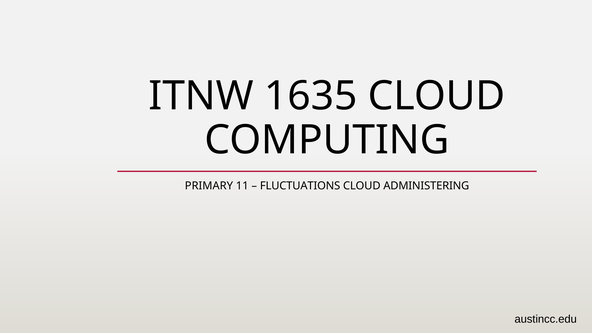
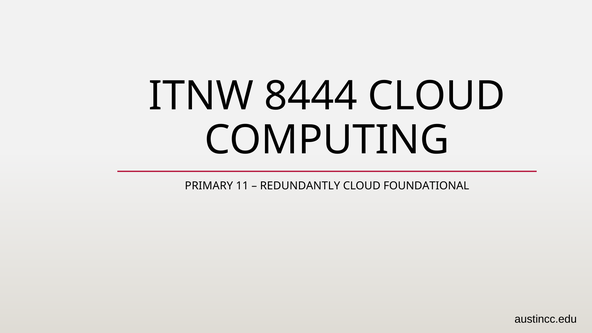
1635: 1635 -> 8444 (311, 96)
FLUCTUATIONS: FLUCTUATIONS -> REDUNDANTLY (300, 186)
ADMINISTERING: ADMINISTERING -> FOUNDATIONAL (426, 186)
